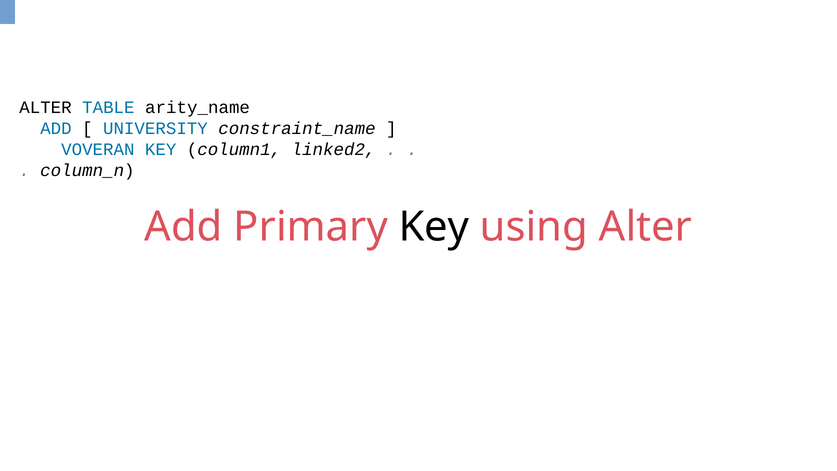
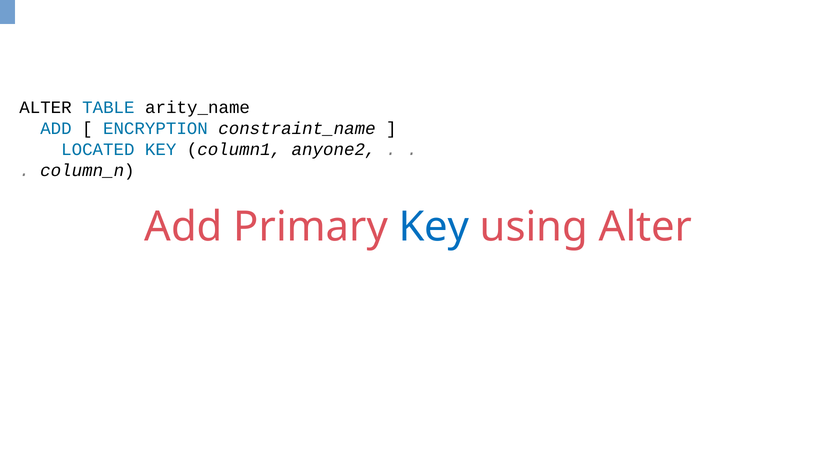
UNIVERSITY: UNIVERSITY -> ENCRYPTION (155, 129)
VOVERAN: VOVERAN -> LOCATED (98, 150)
linked2: linked2 -> anyone2 (334, 150)
Key colour: black -> blue (434, 227)
